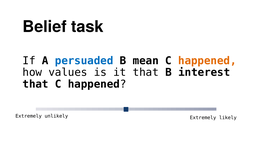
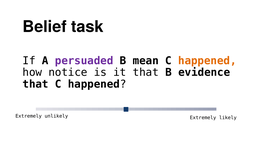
persuaded colour: blue -> purple (84, 61)
values: values -> notice (68, 72)
interest: interest -> evidence (204, 72)
